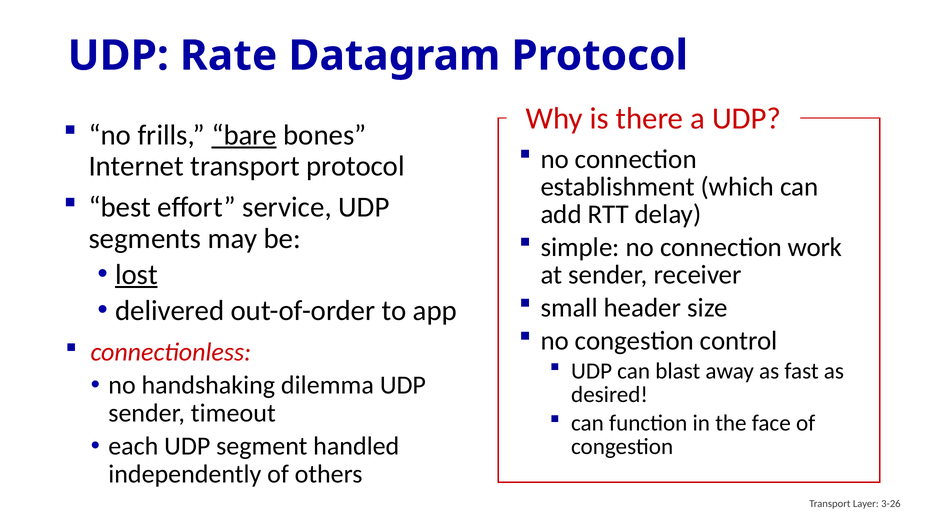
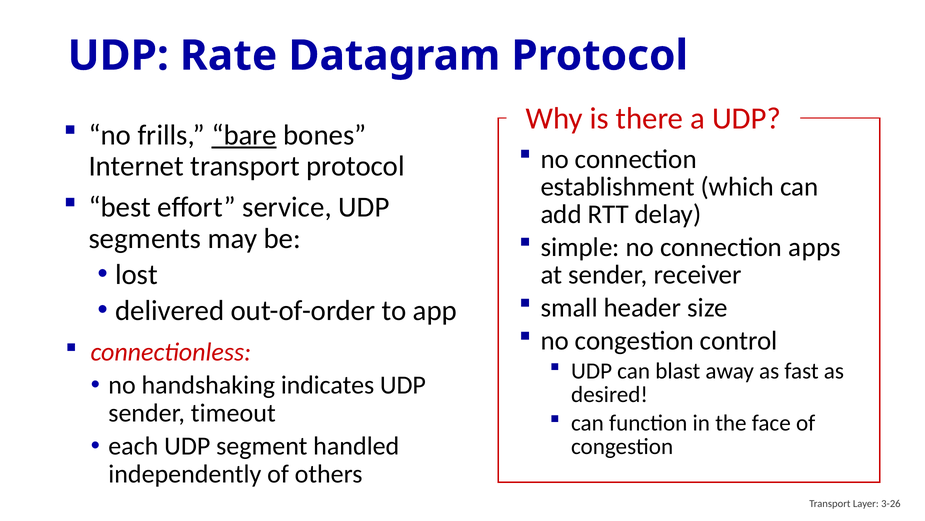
work: work -> apps (815, 247)
lost underline: present -> none (136, 274)
dilemma: dilemma -> indicates (328, 385)
